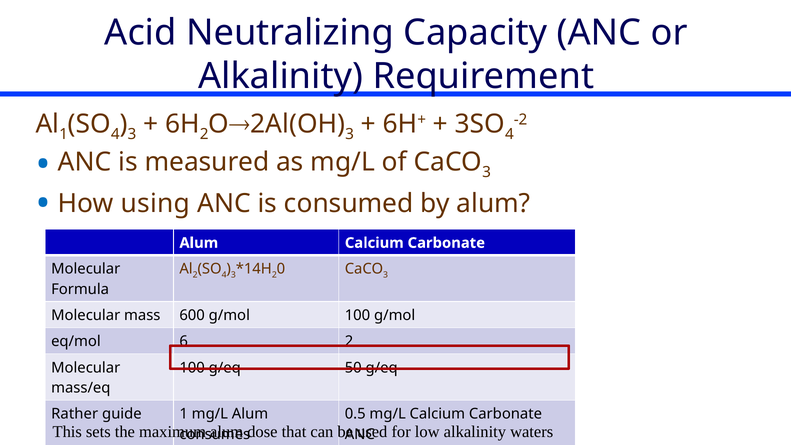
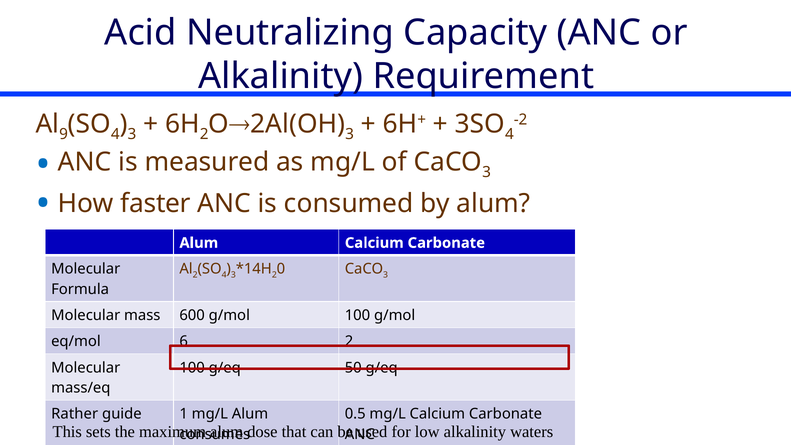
1: 1 -> 9 (64, 134)
using: using -> faster (156, 203)
